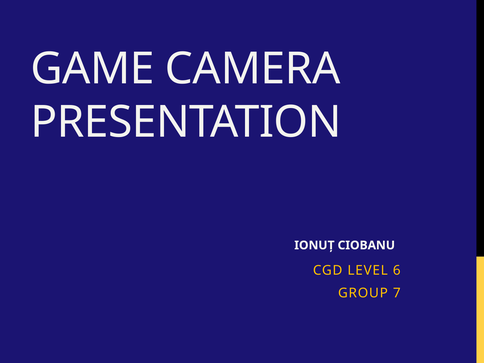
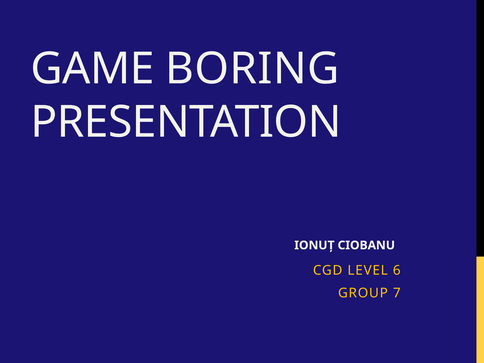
CAMERA: CAMERA -> BORING (252, 69)
